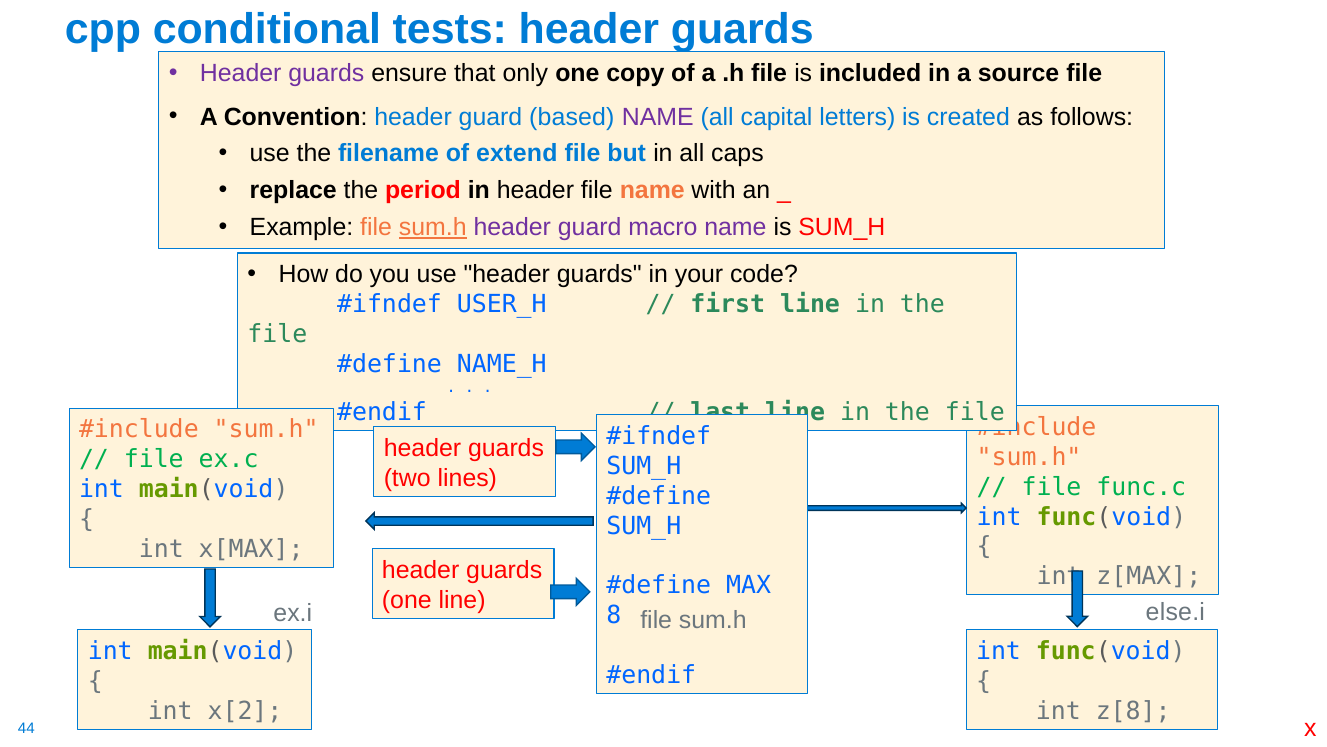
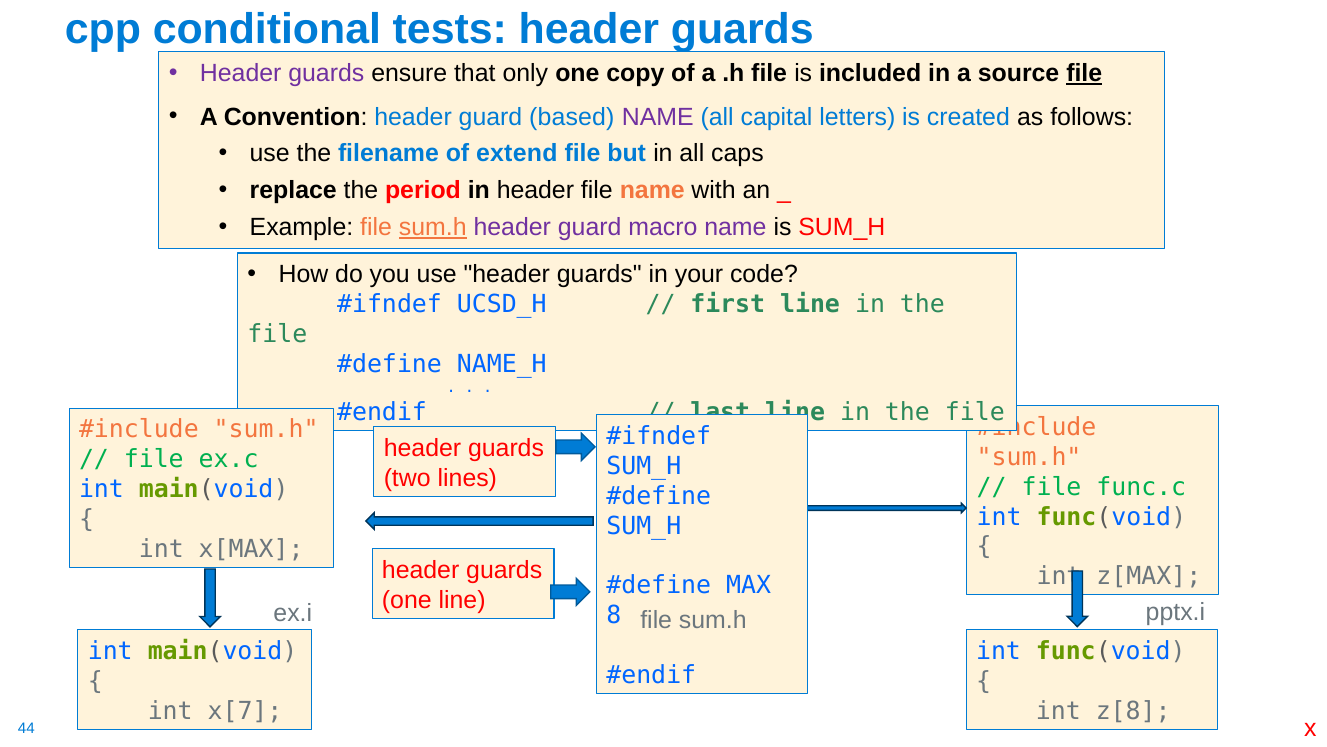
file underline: none -> present (1084, 73)
USER_H: USER_H -> UCSD_H (502, 304)
else.i: else.i -> pptx.i (1175, 612)
x[2: x[2 -> x[7 (245, 711)
